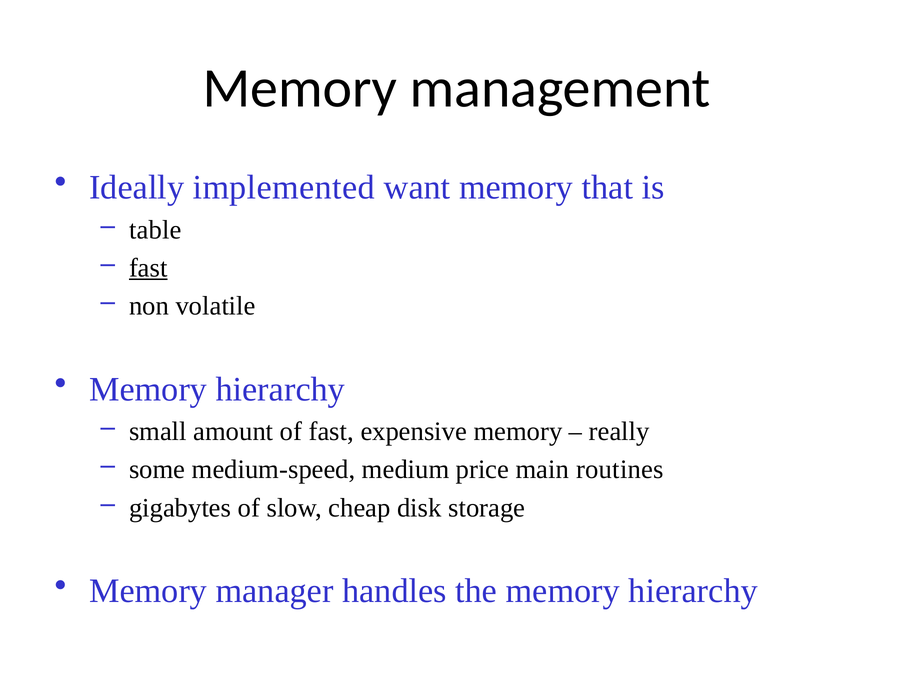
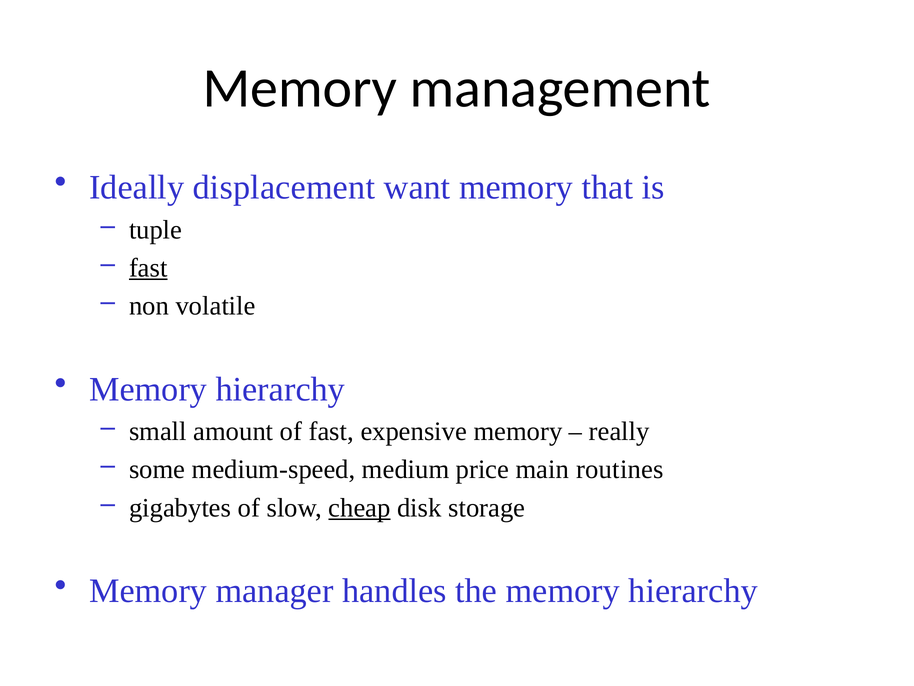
implemented: implemented -> displacement (284, 187)
table: table -> tuple (155, 230)
cheap underline: none -> present (360, 507)
